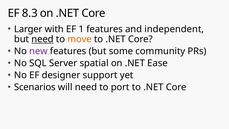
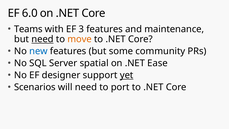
8.3: 8.3 -> 6.0 (30, 13)
Larger: Larger -> Teams (28, 29)
1: 1 -> 3 (81, 29)
independent: independent -> maintenance (174, 29)
new colour: purple -> blue (38, 51)
yet underline: none -> present (127, 75)
